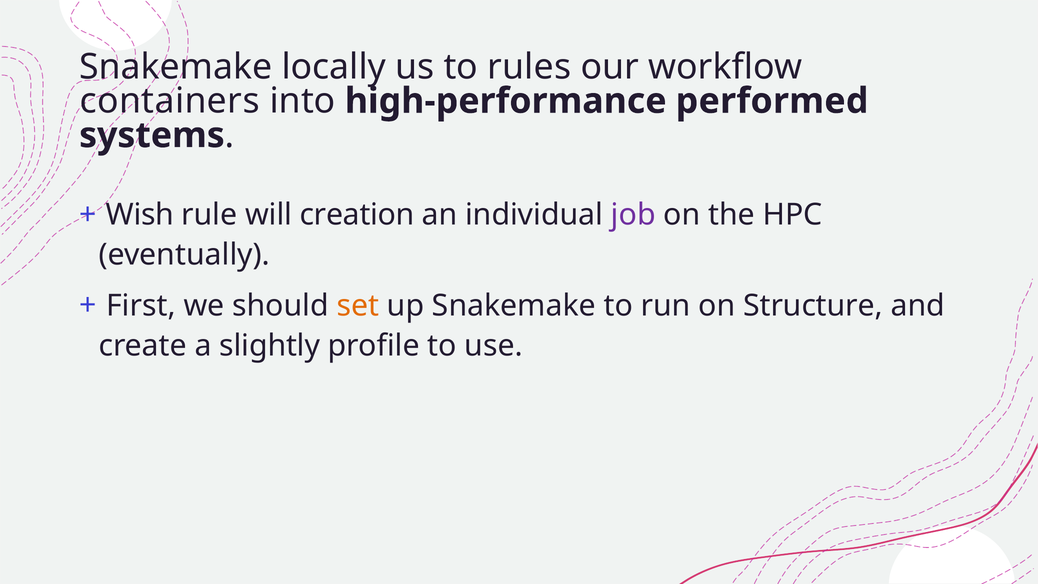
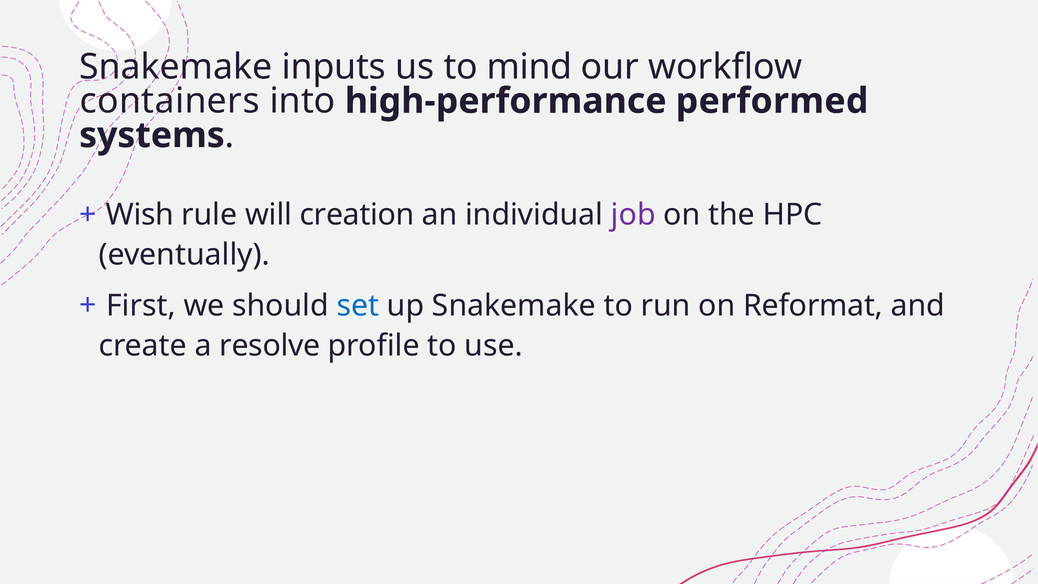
locally: locally -> inputs (334, 67)
rules: rules -> mind (530, 67)
set colour: orange -> blue (358, 306)
Structure: Structure -> Reformat (813, 306)
slightly: slightly -> resolve (270, 346)
